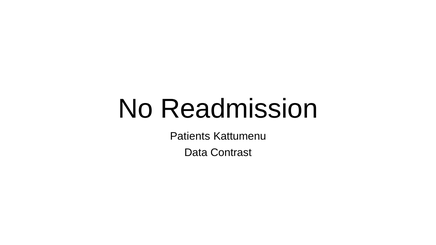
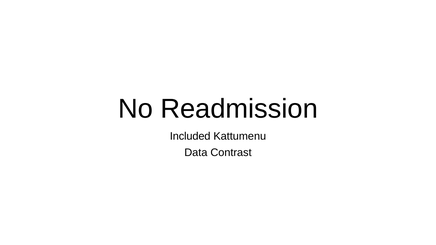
Patients: Patients -> Included (190, 136)
